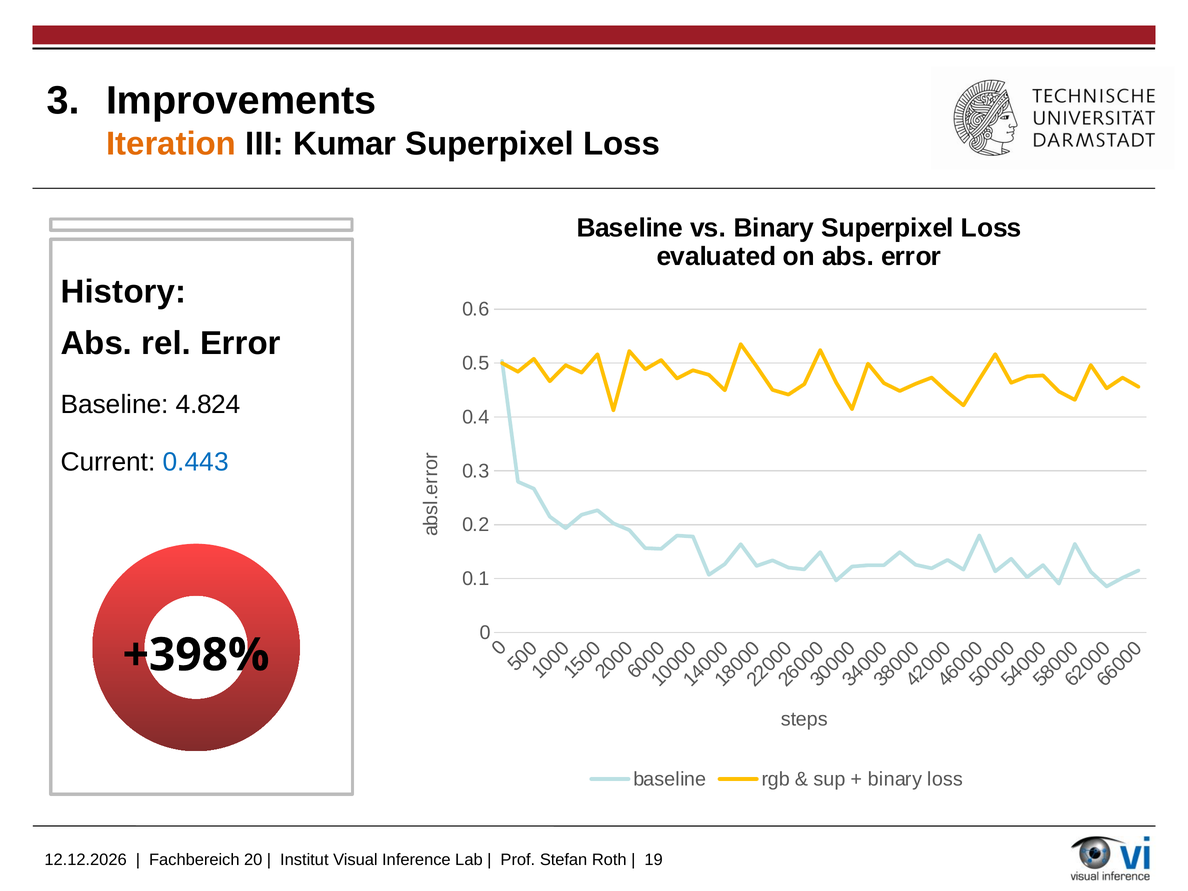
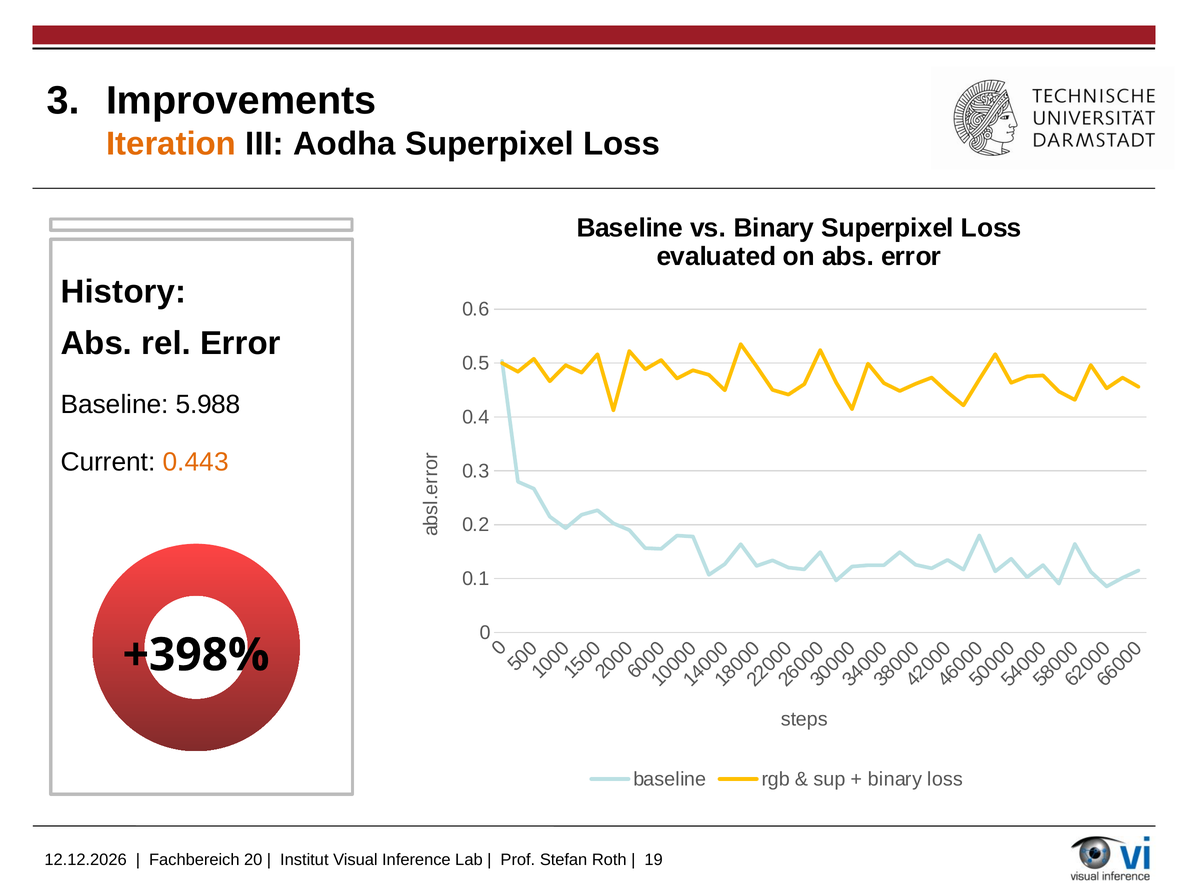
Kumar: Kumar -> Aodha (344, 144)
4.824: 4.824 -> 5.988 (208, 405)
0.443 colour: blue -> orange (196, 462)
